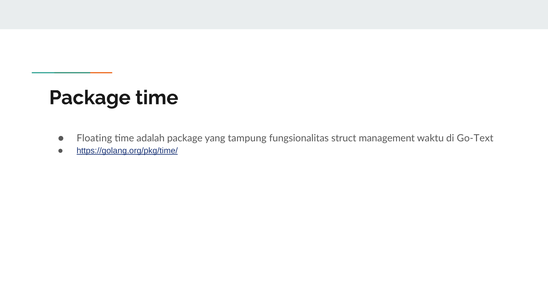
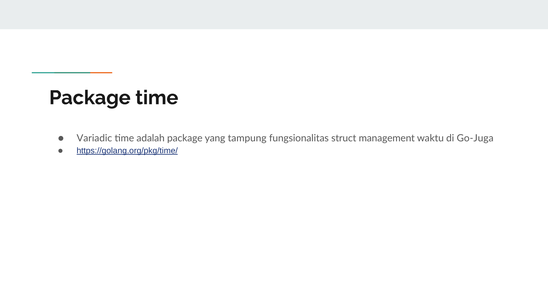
Floating: Floating -> Variadic (94, 138)
Go-Text: Go-Text -> Go-Juga (475, 138)
